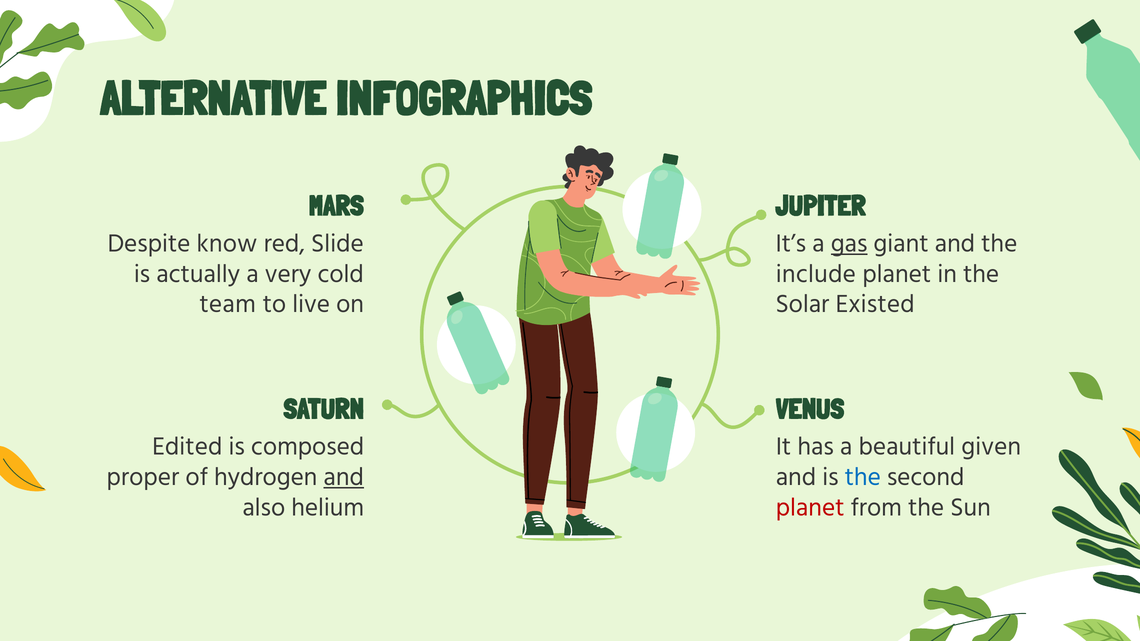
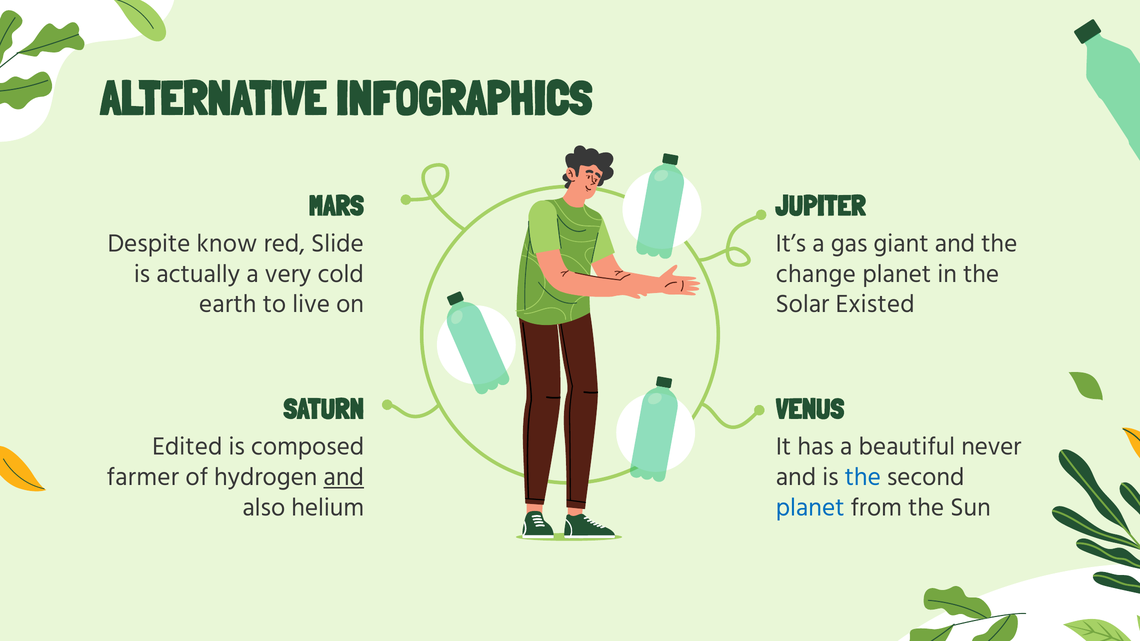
gas underline: present -> none (849, 243)
include: include -> change (816, 274)
team: team -> earth (228, 304)
given: given -> never (991, 447)
proper: proper -> farmer (143, 477)
planet colour: red -> blue (810, 508)
